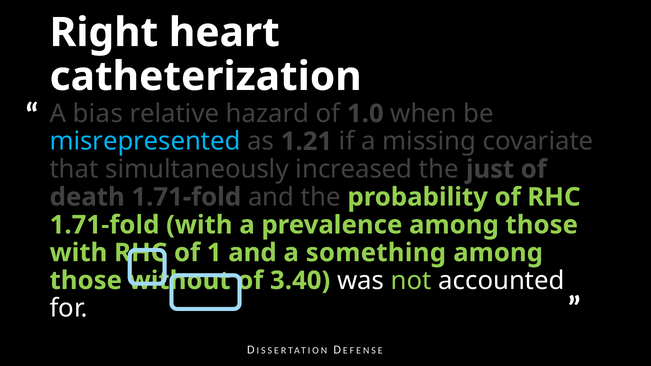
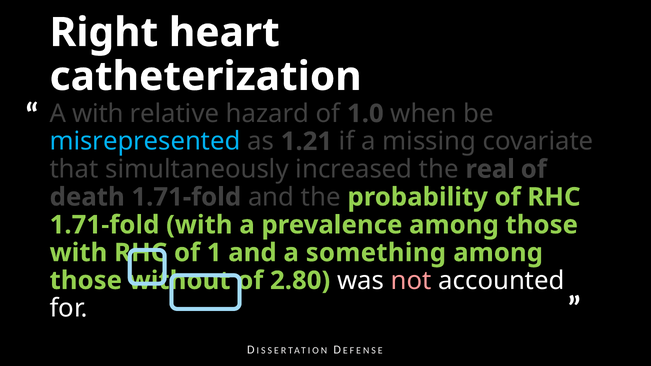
A bias: bias -> with (98, 114)
just: just -> real (490, 169)
3.40: 3.40 -> 2.80 (300, 281)
not colour: light green -> pink (411, 281)
